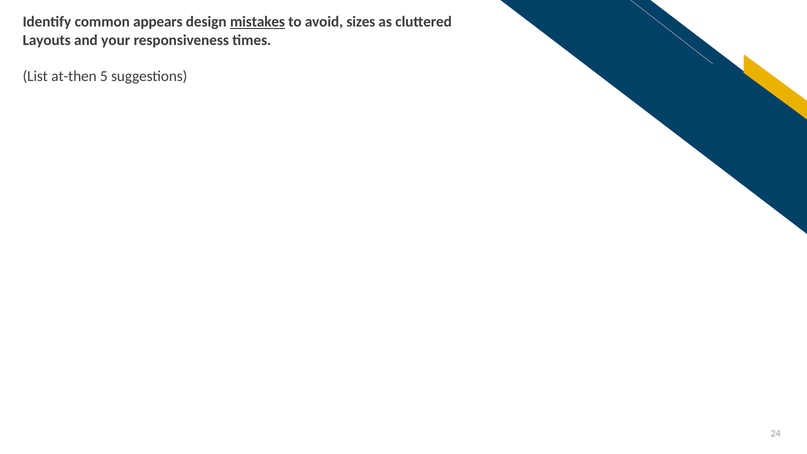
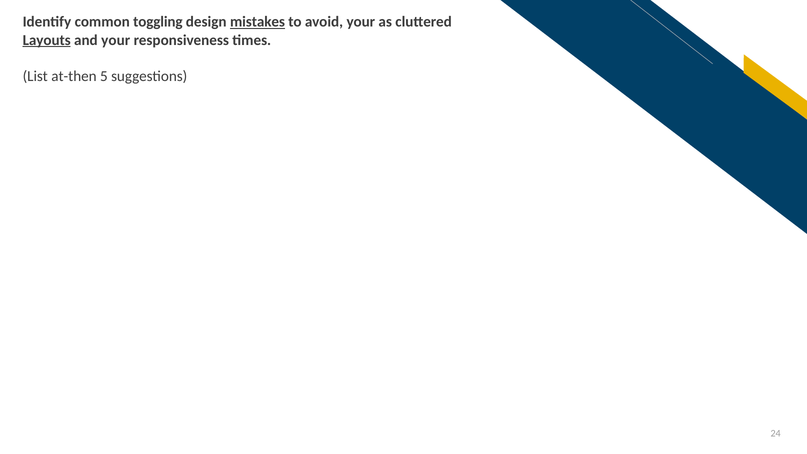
appears: appears -> toggling (158, 22)
avoid sizes: sizes -> your (361, 22)
Layouts underline: none -> present (47, 40)
